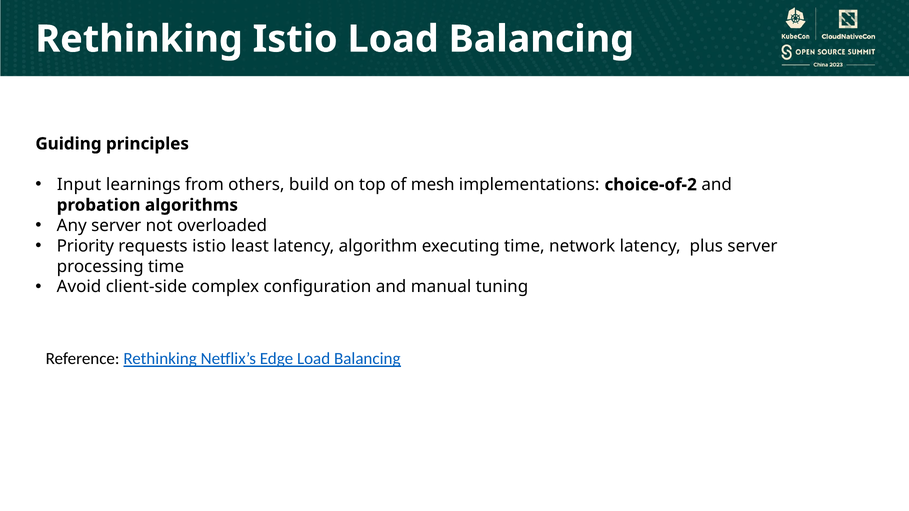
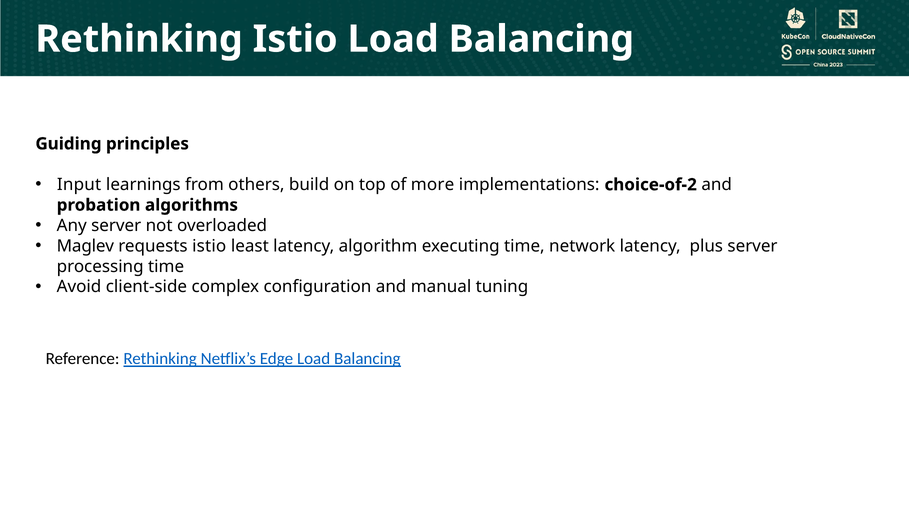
mesh: mesh -> more (433, 185)
Priority: Priority -> Maglev (85, 246)
